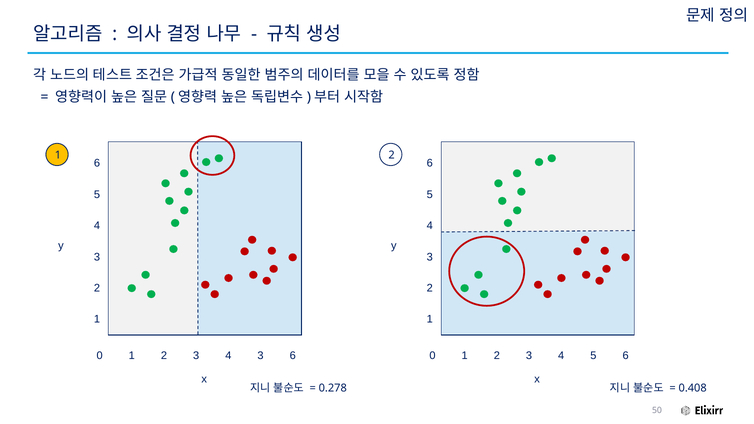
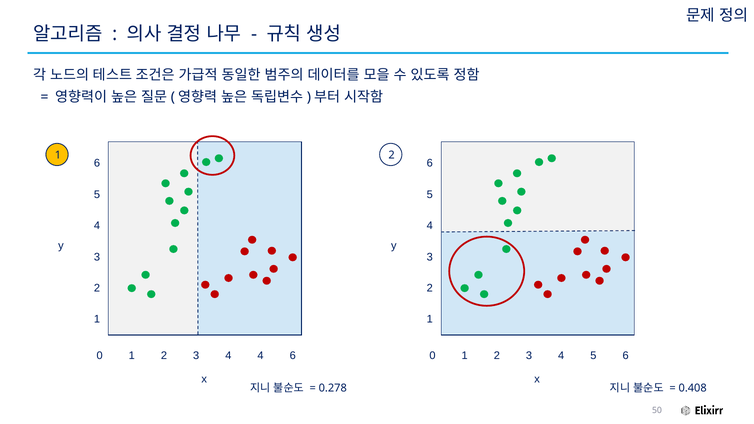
4 3: 3 -> 4 (261, 356)
